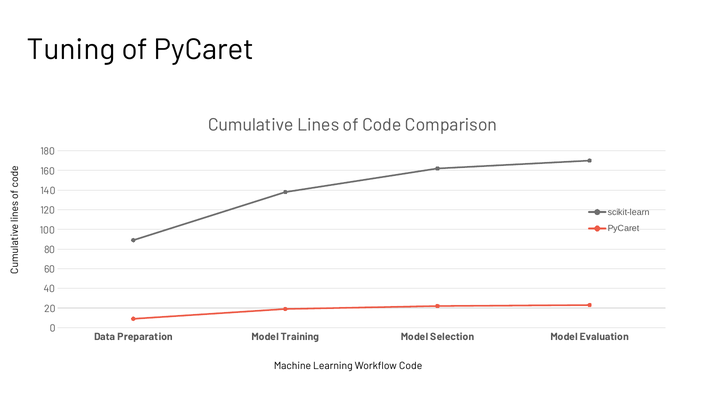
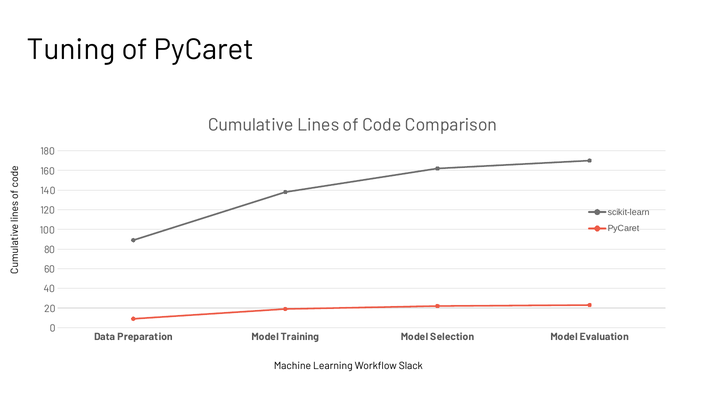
Workflow Code: Code -> Slack (411, 366)
